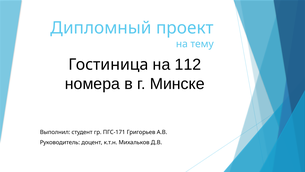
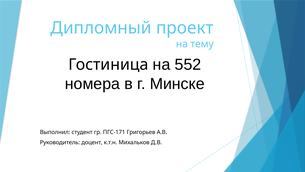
112: 112 -> 552 (188, 65)
